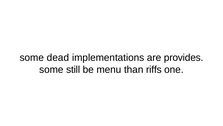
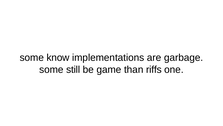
dead: dead -> know (58, 57)
provides: provides -> garbage (184, 57)
menu: menu -> game (109, 69)
